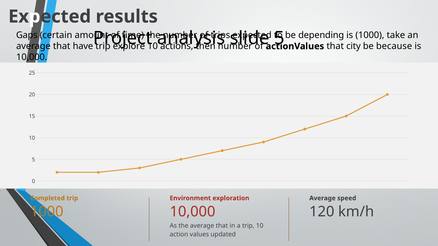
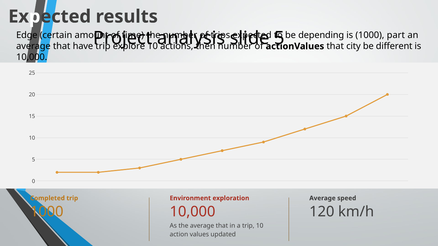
Gaps: Gaps -> Edge (27, 35)
take: take -> part (396, 35)
because: because -> different (394, 46)
